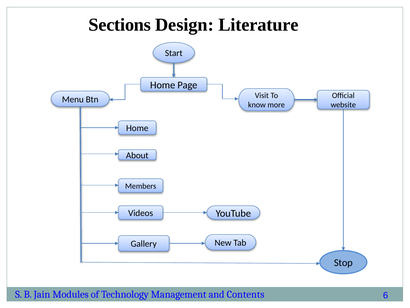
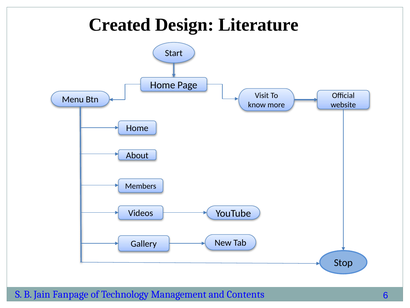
Sections: Sections -> Created (120, 25)
Modules: Modules -> Fanpage (70, 294)
